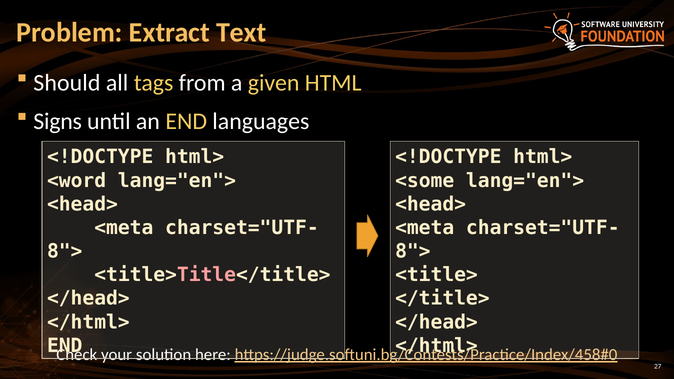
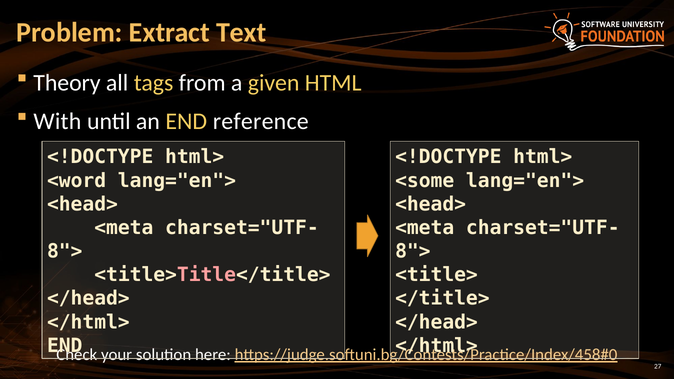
Should: Should -> Theory (67, 83)
Signs: Signs -> With (57, 122)
languages: languages -> reference (261, 122)
